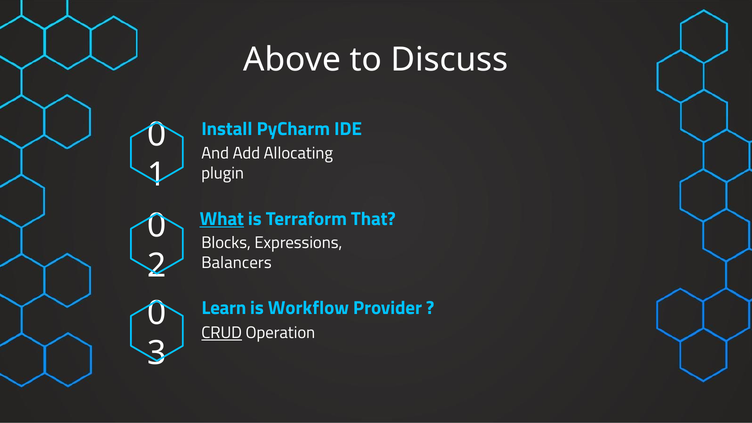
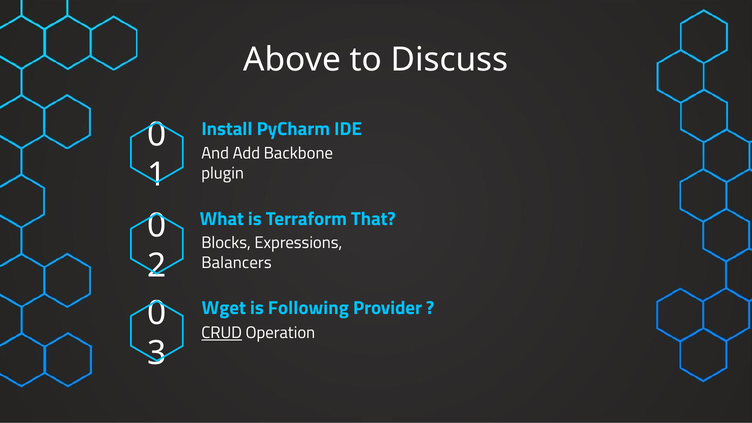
Allocating: Allocating -> Backbone (298, 153)
What underline: present -> none (222, 219)
Learn: Learn -> Wget (224, 308)
Workflow: Workflow -> Following (308, 308)
